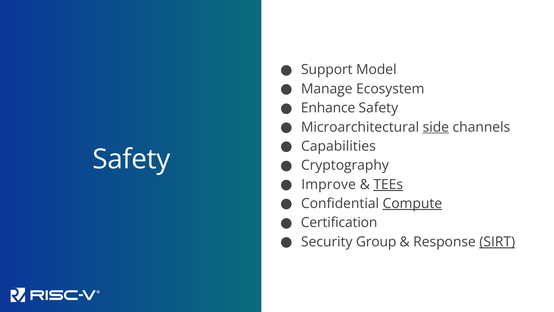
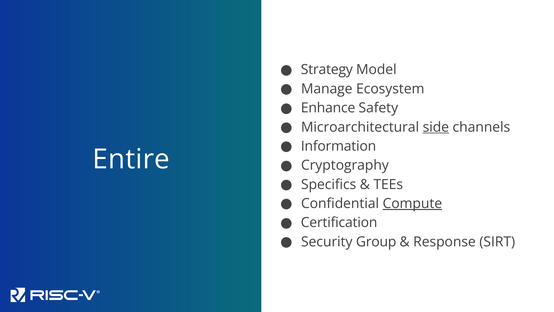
Support: Support -> Strategy (327, 70)
Capabilities: Capabilities -> Information (339, 146)
Safety: Safety -> Entire (131, 159)
Improve: Improve -> Specifics (329, 184)
TEEs underline: present -> none (388, 184)
SIRT underline: present -> none (497, 242)
